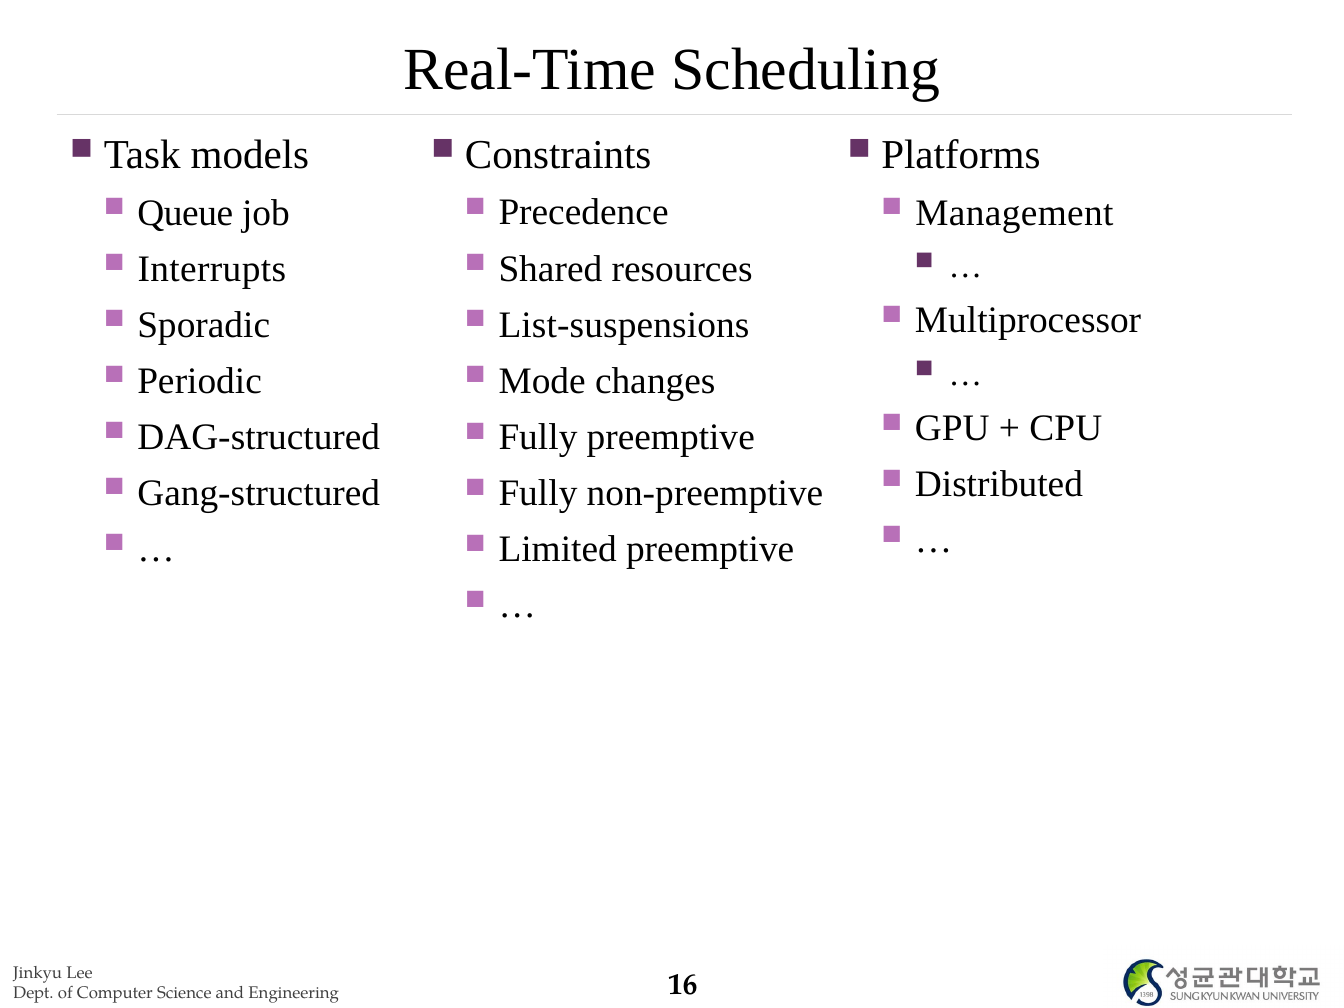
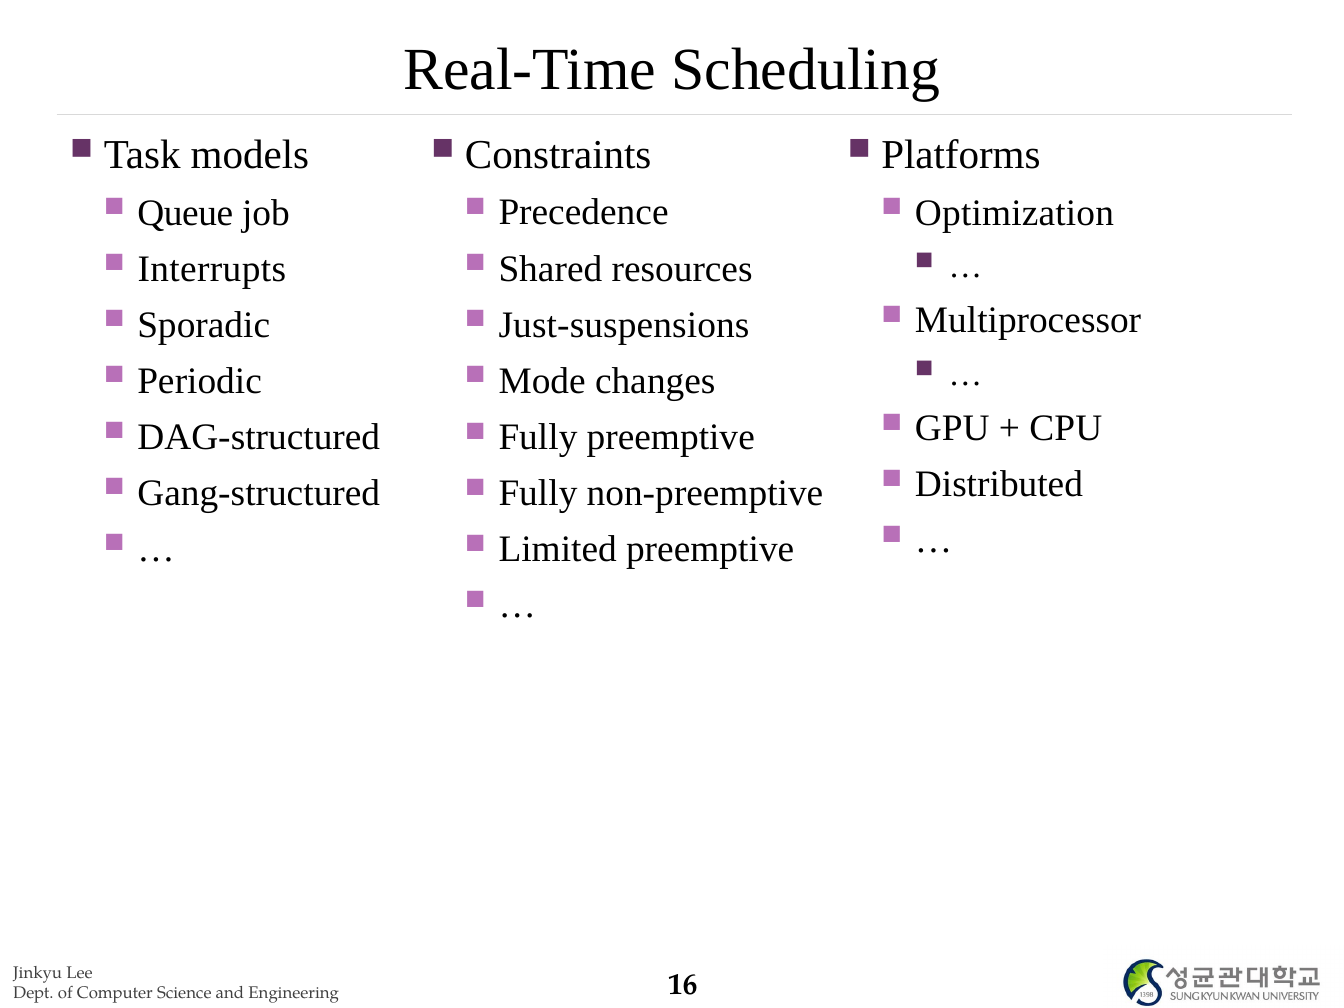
Management: Management -> Optimization (1014, 213)
List-suspensions: List-suspensions -> Just-suspensions (624, 325)
